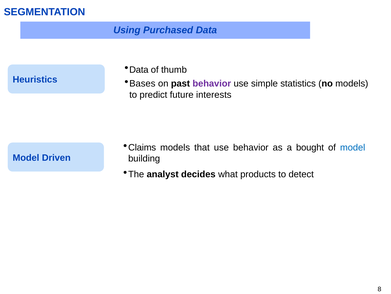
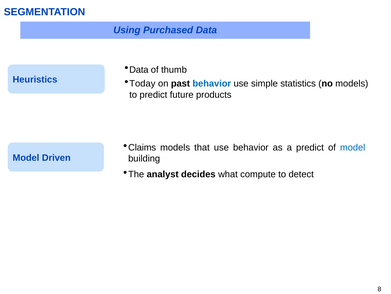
Bases: Bases -> Today (142, 83)
behavior colour: purple -> blue (212, 83)
interests: interests -> products (214, 94)
a bought: bought -> predict (310, 147)
products: products -> compute (258, 174)
